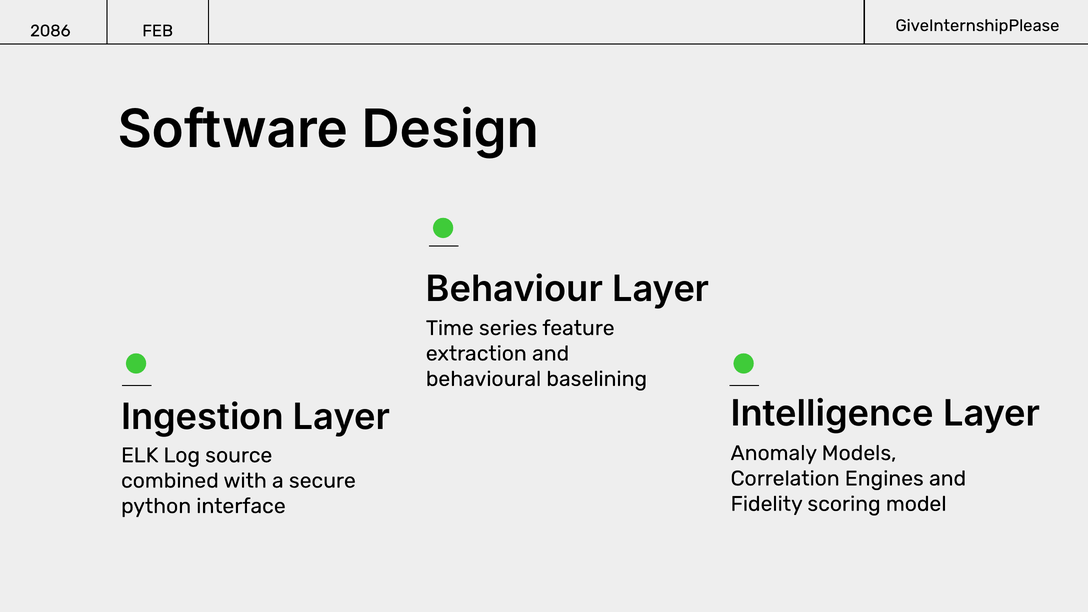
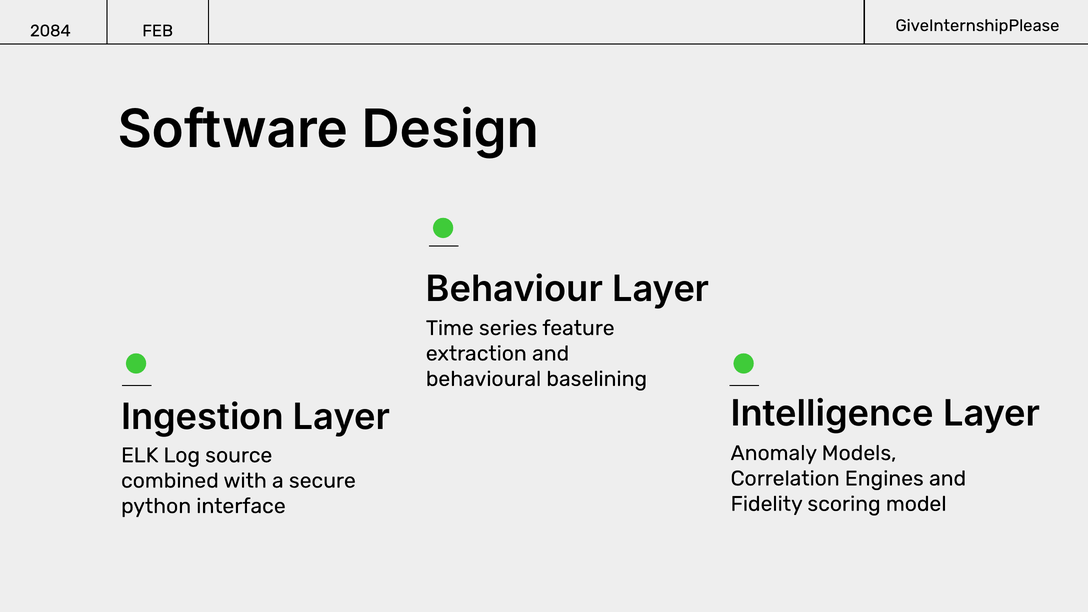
2086: 2086 -> 2084 (50, 31)
